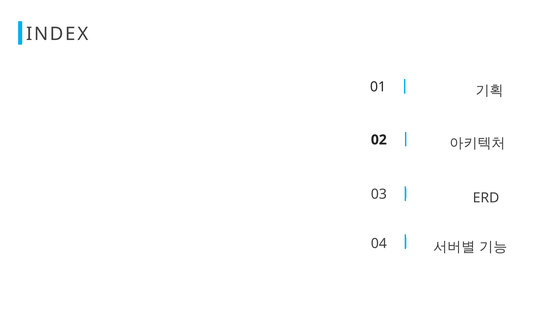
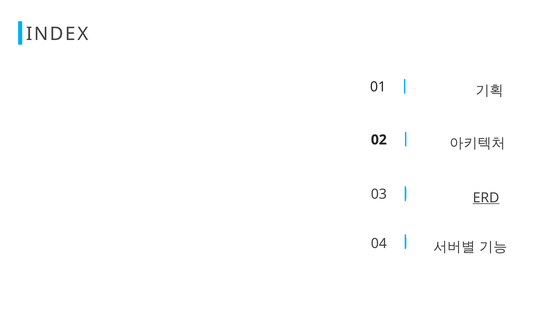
ERD underline: none -> present (486, 198)
